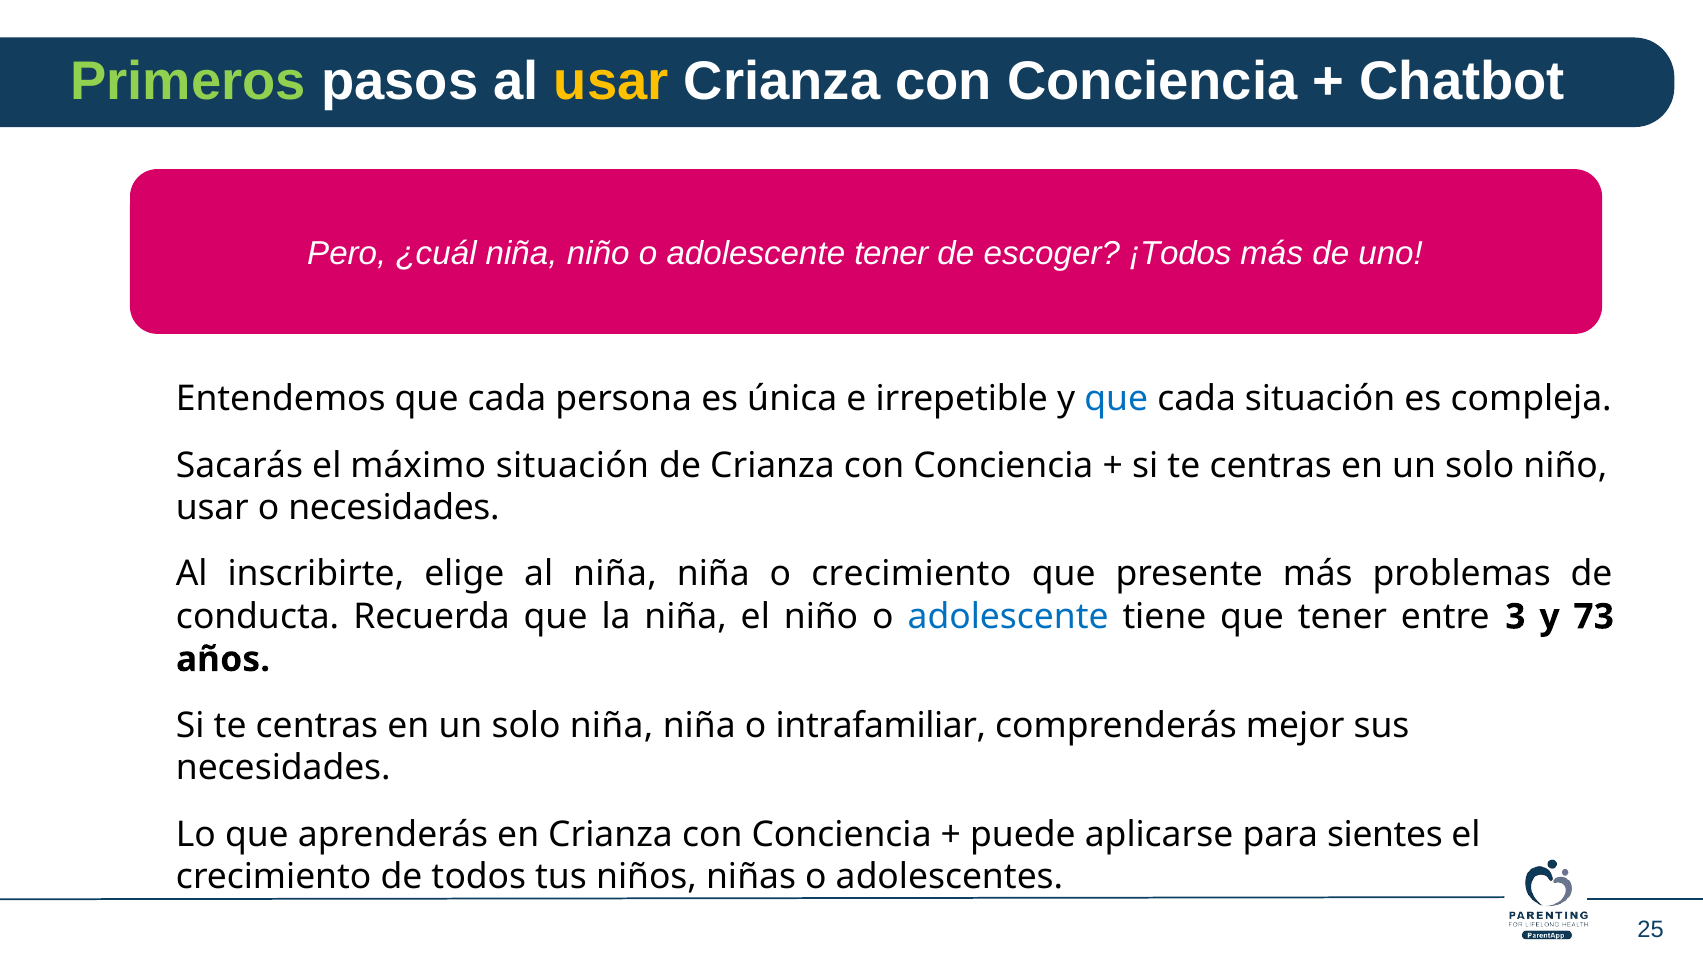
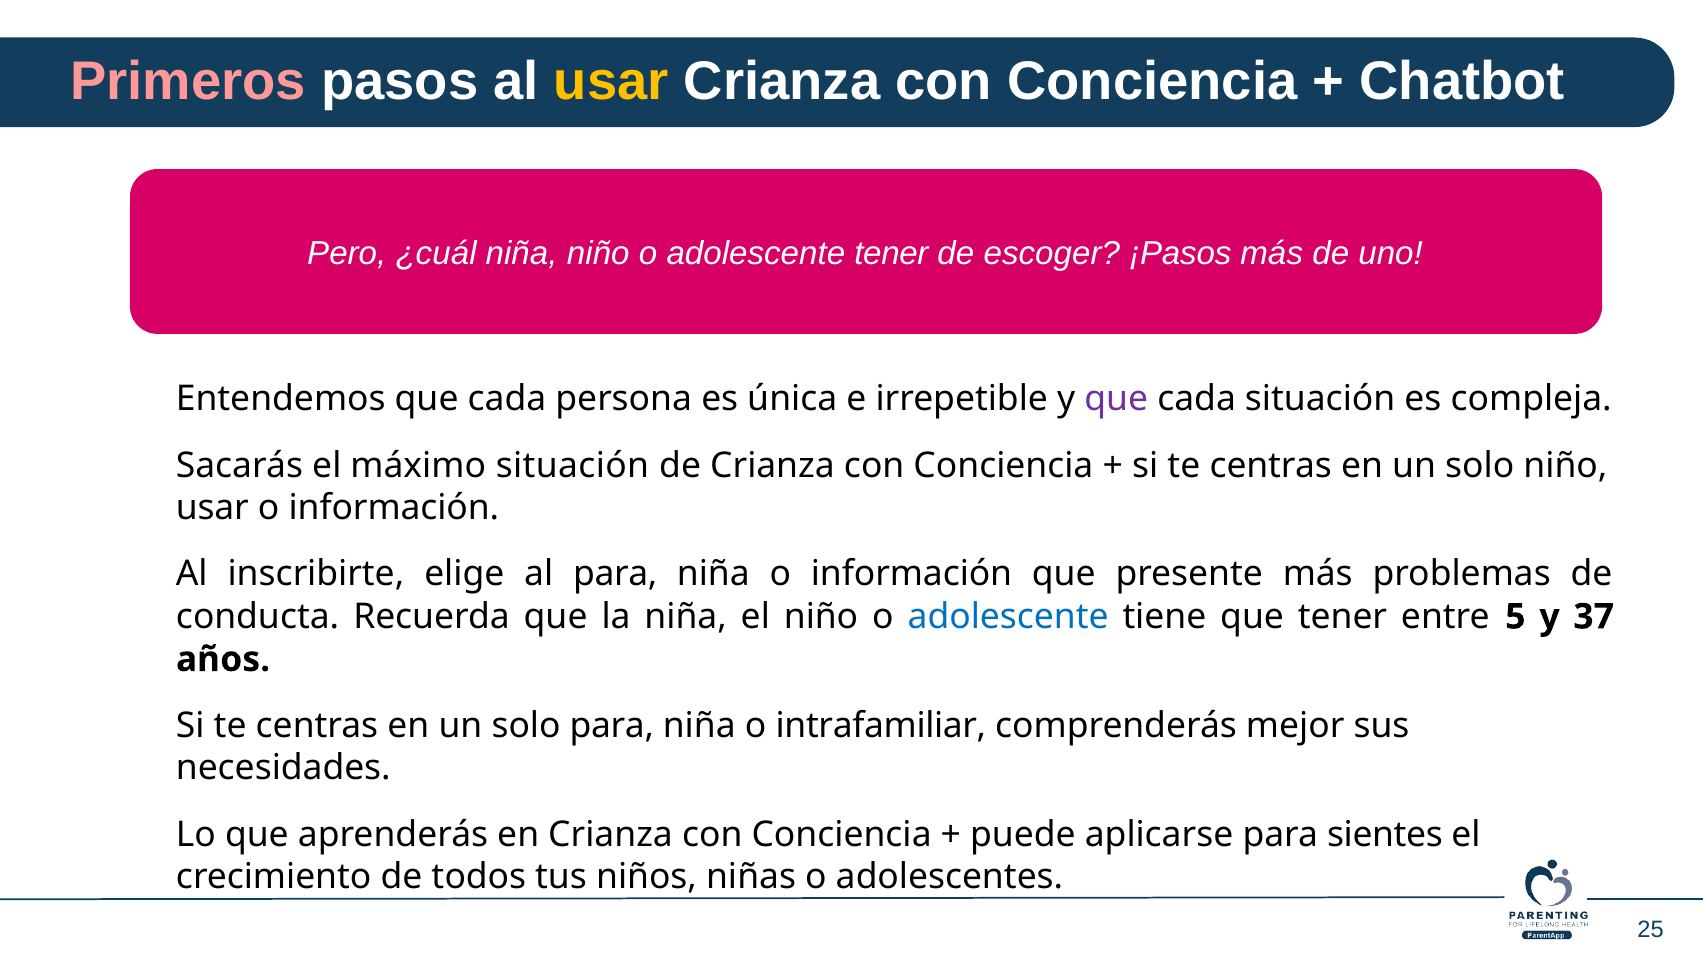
Primeros colour: light green -> pink (188, 82)
¡Todos: ¡Todos -> ¡Pasos (1180, 254)
que colour: blue -> purple (1116, 399)
necesidades: necesidades -> información (394, 508)
al niña: niña -> para (615, 574)
niña o crecimiento: crecimiento -> información (912, 574)
3: 3 -> 5 (1515, 617)
73: 73 -> 37 (1594, 617)
solo niña: niña -> para (612, 726)
